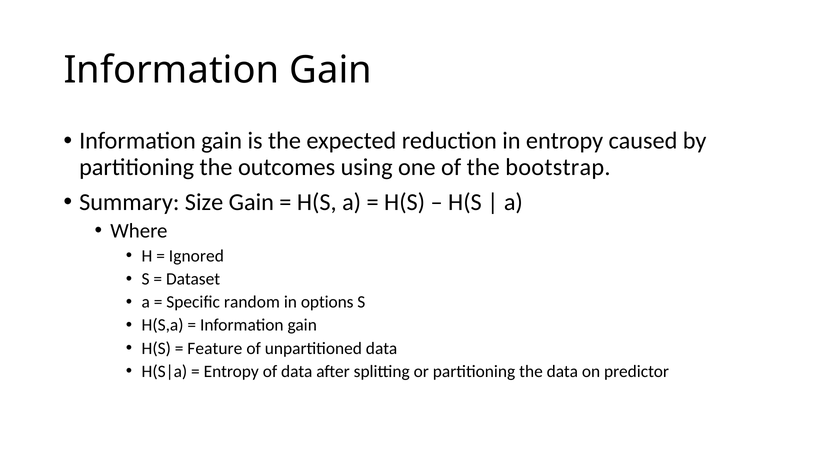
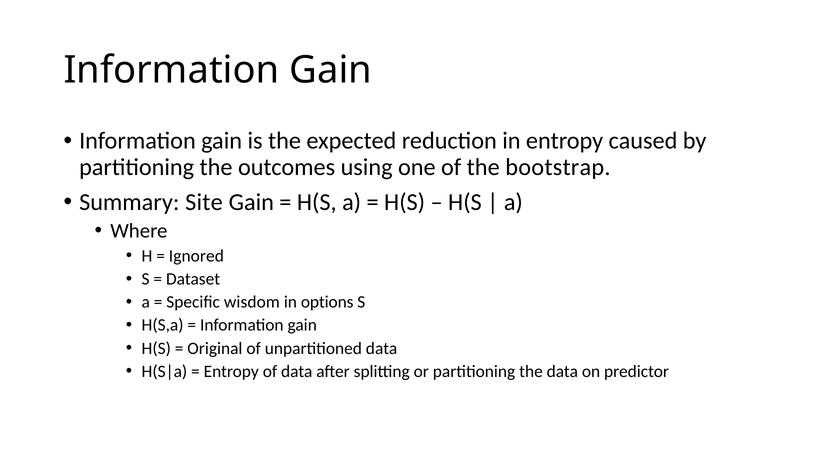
Size: Size -> Site (204, 202)
random: random -> wisdom (252, 302)
Feature: Feature -> Original (215, 348)
